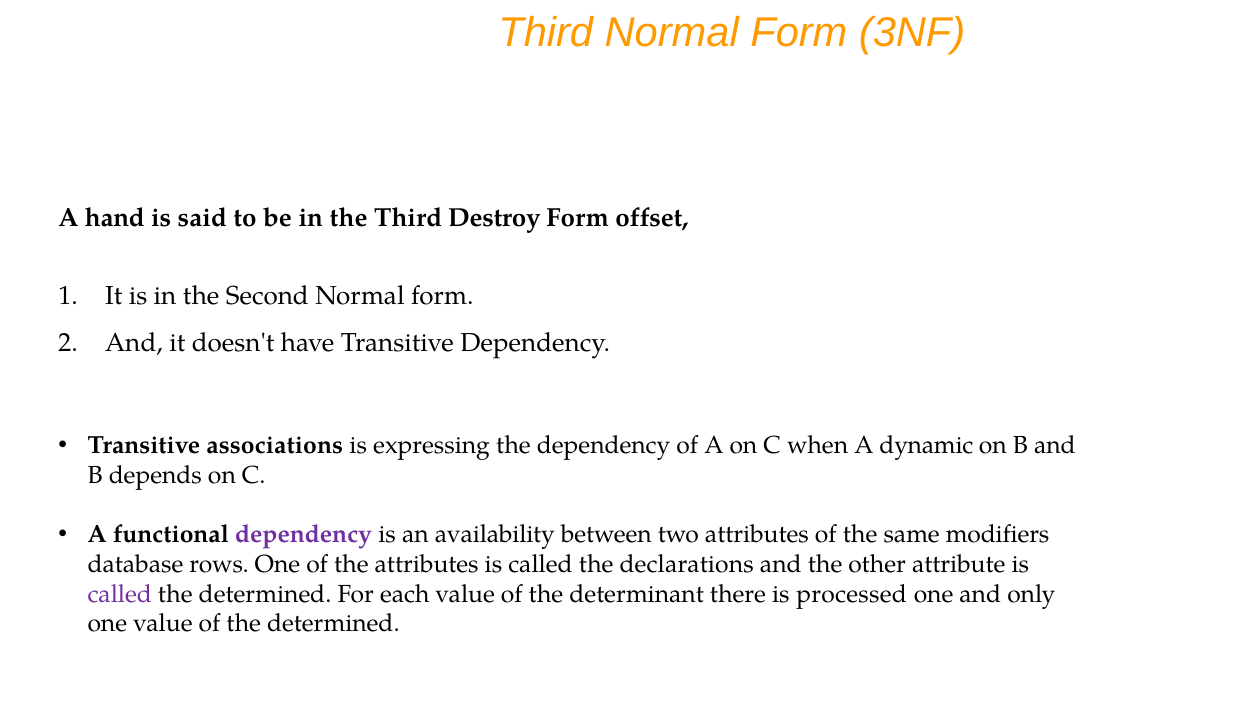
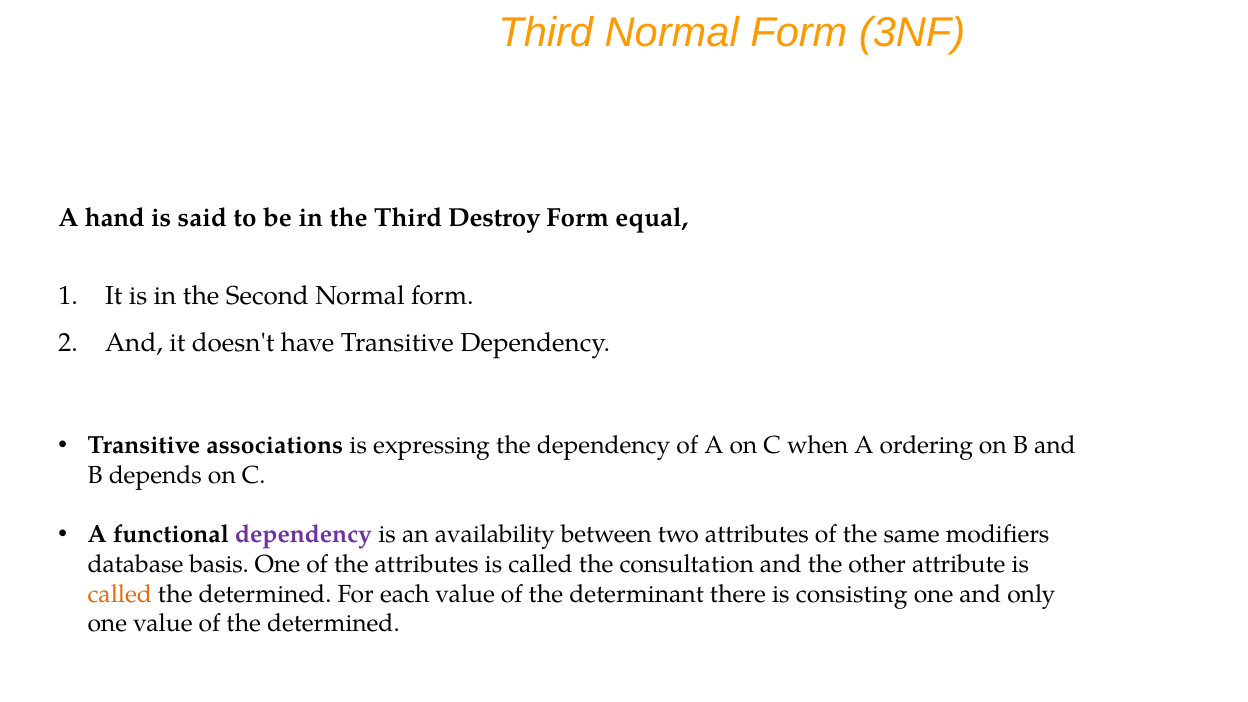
offset: offset -> equal (652, 218)
dynamic: dynamic -> ordering (926, 446)
rows: rows -> basis (219, 564)
declarations: declarations -> consultation (687, 564)
called colour: purple -> orange (120, 594)
processed: processed -> consisting (852, 594)
